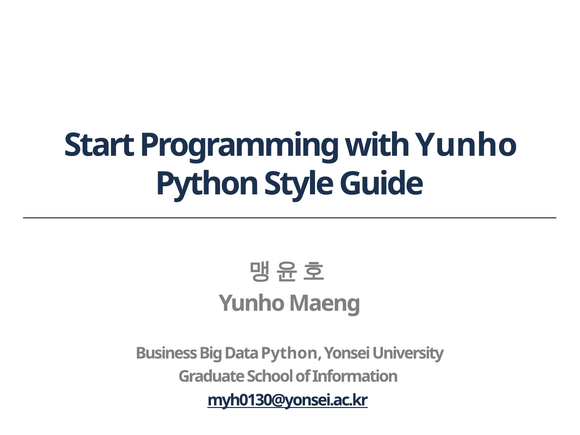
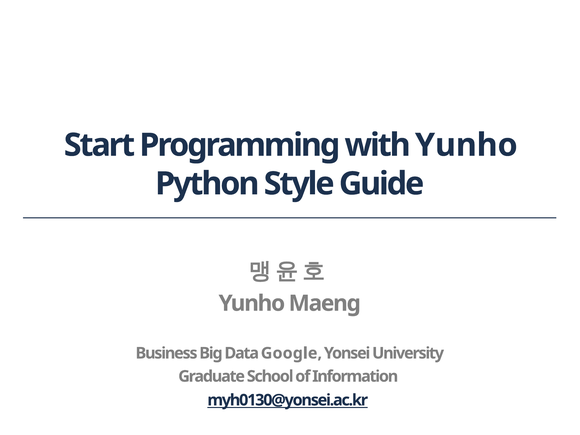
Data Python: Python -> Google (291, 353)
